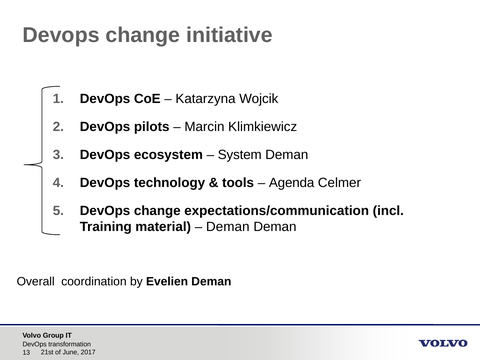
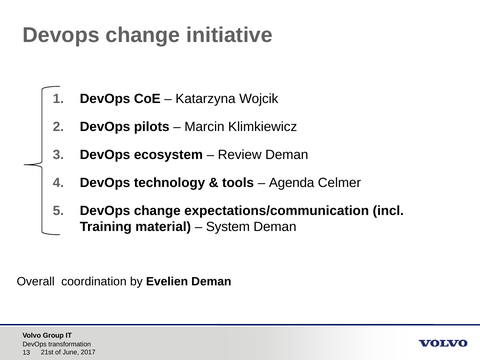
System: System -> Review (240, 155)
Deman: Deman -> System (228, 227)
